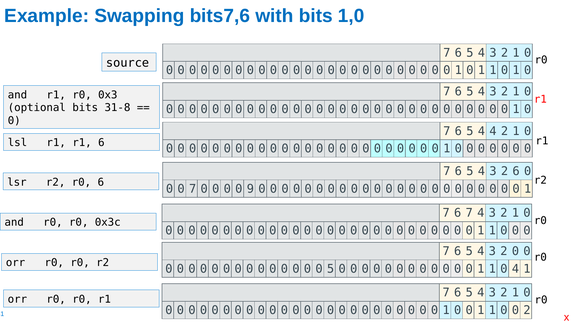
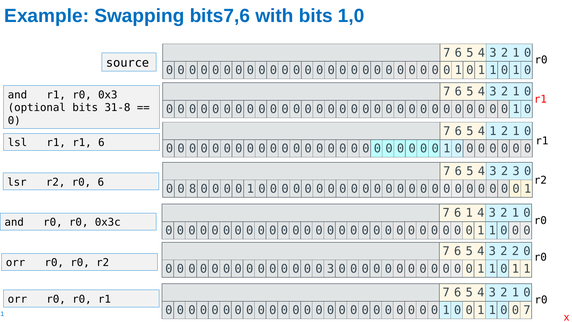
4 4: 4 -> 1 (493, 131)
2 6: 6 -> 3 (516, 171)
7: 7 -> 8 (193, 189)
9: 9 -> 1 (250, 189)
6 7: 7 -> 1 (469, 213)
2 0: 0 -> 2 (515, 251)
0 5: 5 -> 3 (331, 269)
4: 4 -> 1 (515, 269)
1 0 0 2: 2 -> 7 (527, 310)
